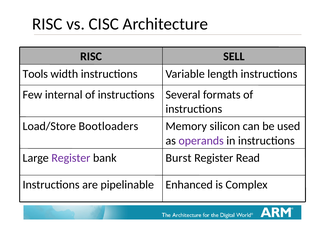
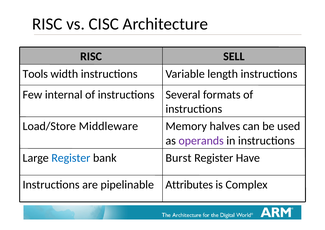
Bootloaders: Bootloaders -> Middleware (108, 126)
silicon: silicon -> halves (225, 126)
Register colour: purple -> blue (71, 158)
Read: Read -> Have (248, 158)
Enhanced: Enhanced -> Attributes (189, 184)
